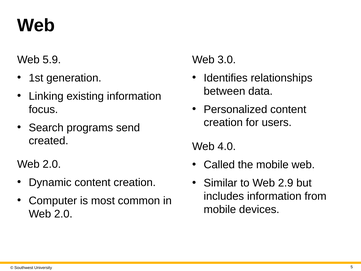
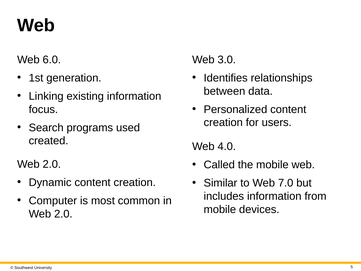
5.9: 5.9 -> 6.0 (52, 60)
send: send -> used (128, 128)
2.9: 2.9 -> 7.0 (286, 183)
